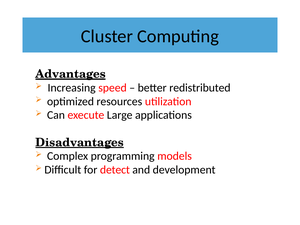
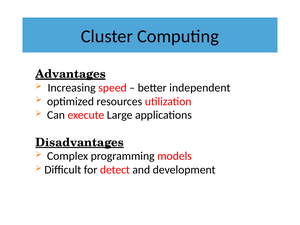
redistributed: redistributed -> independent (200, 88)
